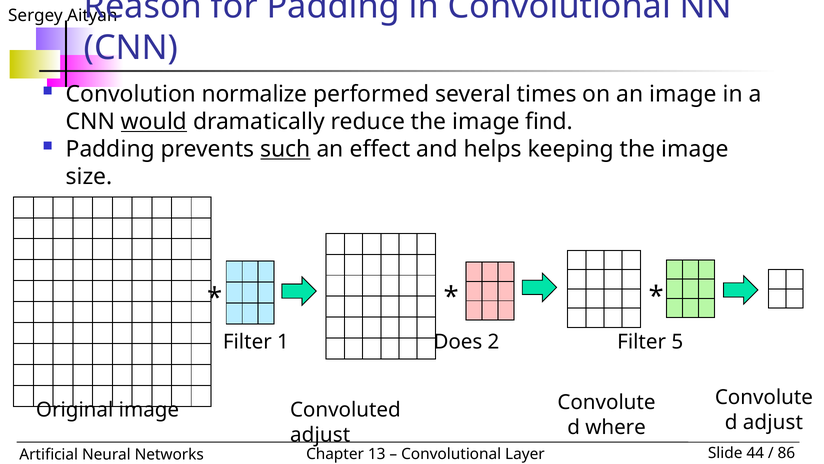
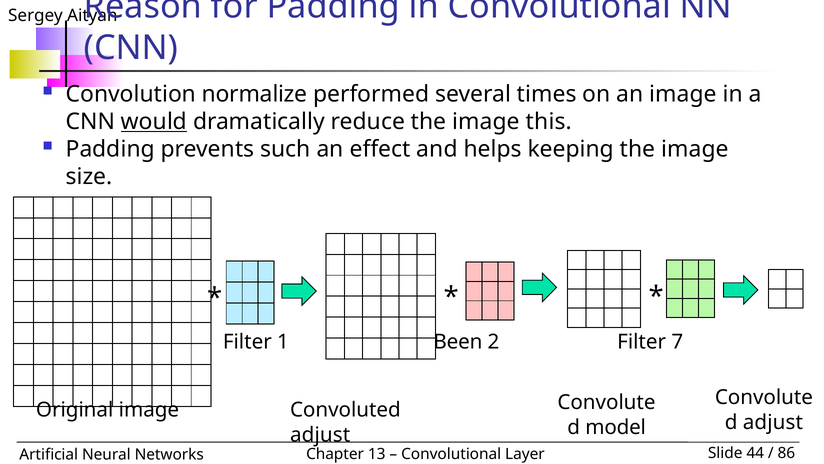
find: find -> this (549, 122)
such underline: present -> none (285, 149)
Does: Does -> Been (458, 342)
5: 5 -> 7 (677, 342)
where: where -> model (616, 427)
